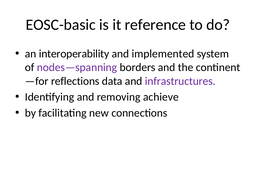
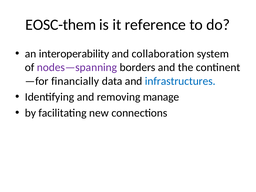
EOSC-basic: EOSC-basic -> EOSC-them (61, 25)
implemented: implemented -> collaboration (163, 54)
reflections: reflections -> financially (75, 81)
infrastructures colour: purple -> blue (180, 81)
achieve: achieve -> manage (161, 97)
